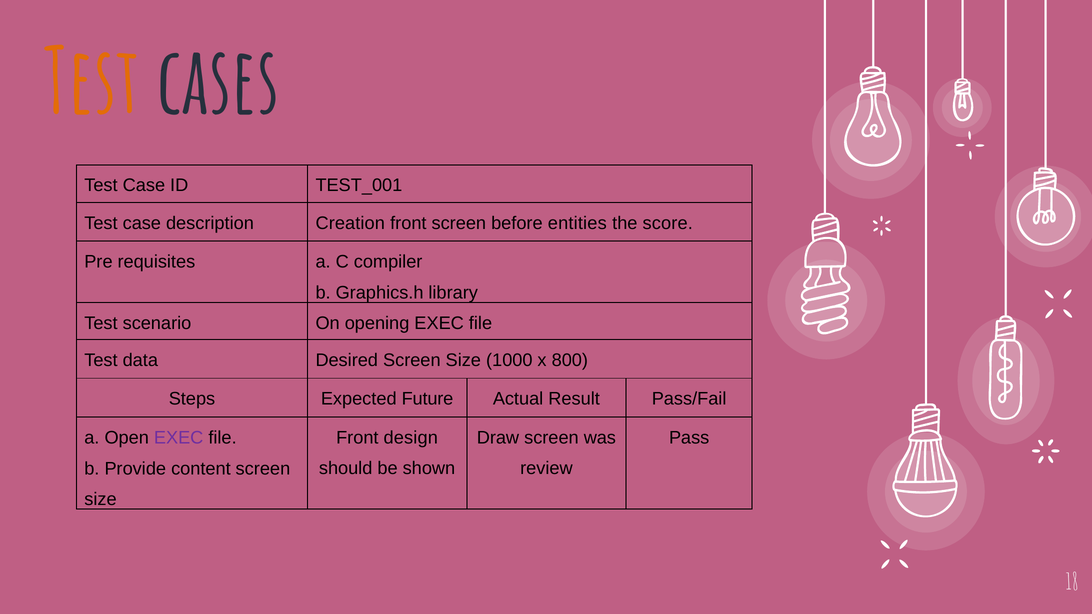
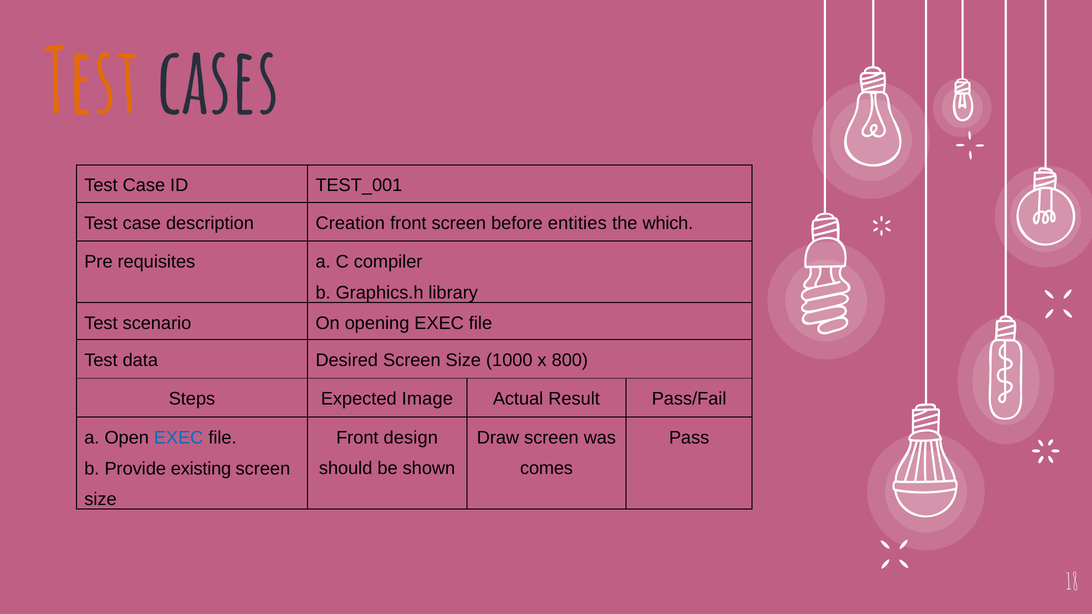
score: score -> which (668, 223)
Future: Future -> Image (427, 399)
EXEC colour: purple -> blue (179, 438)
review: review -> comes (547, 469)
content: content -> existing (201, 469)
